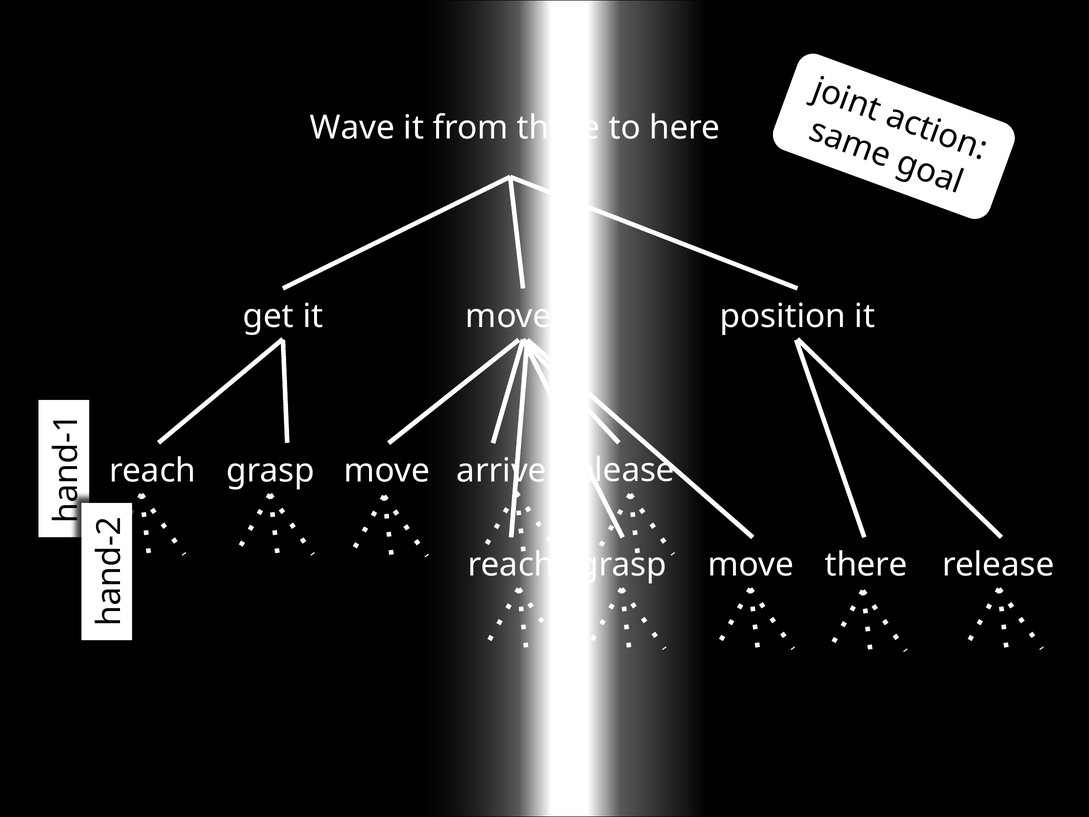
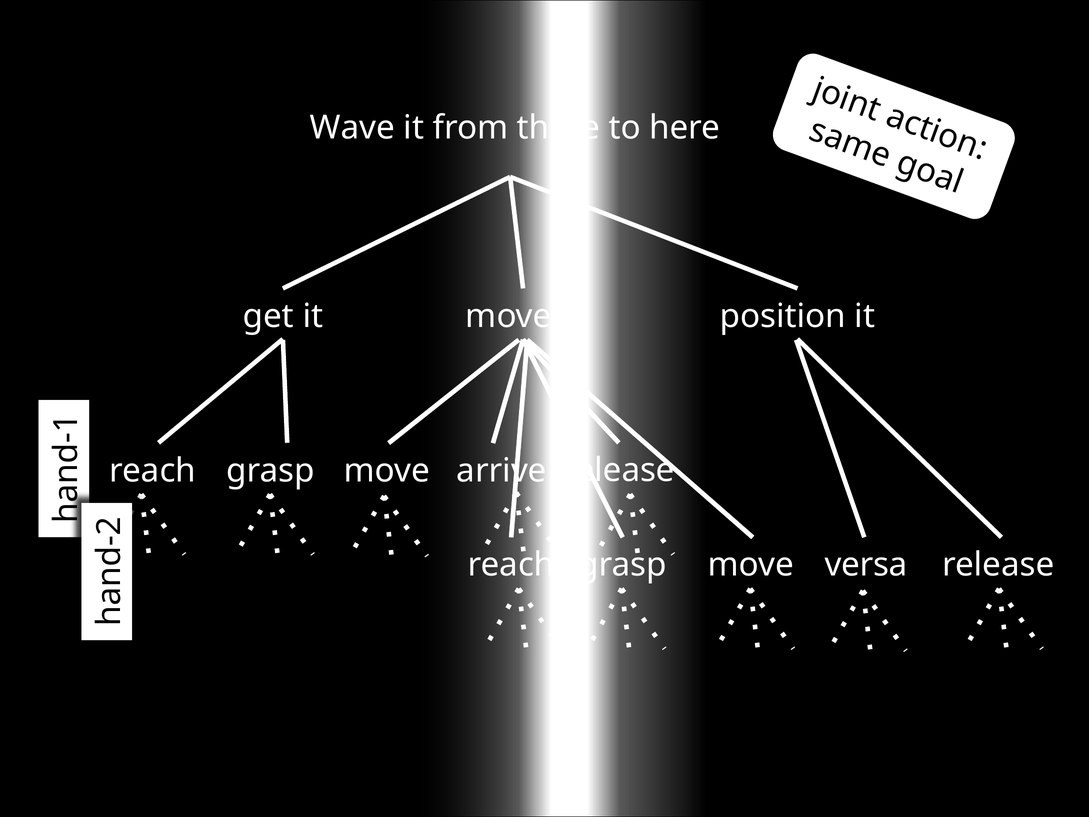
there: there -> versa (866, 565)
